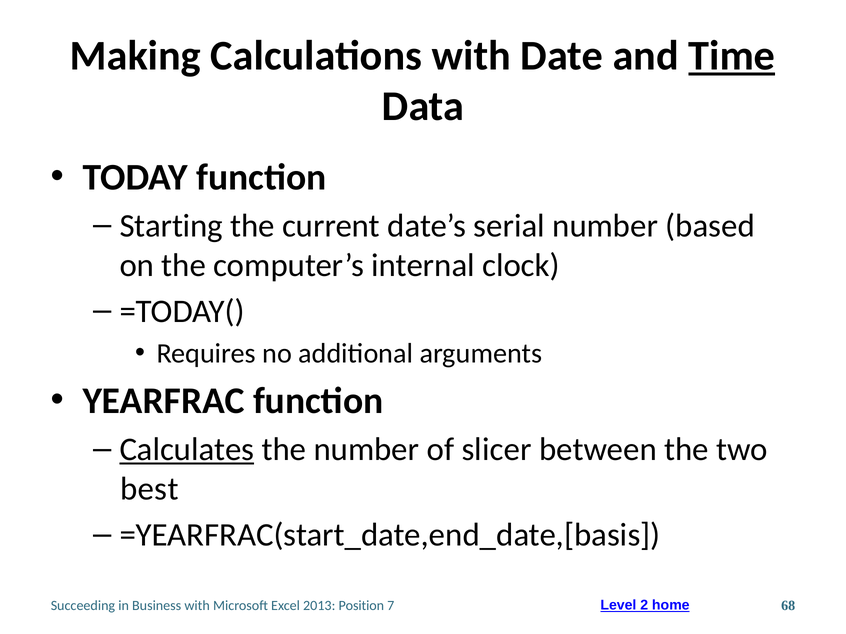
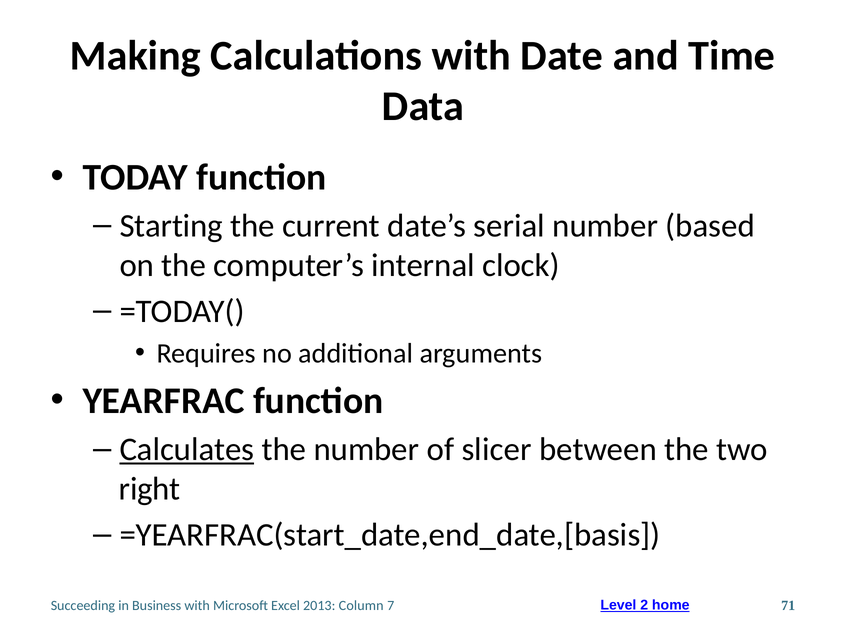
Time underline: present -> none (732, 56)
best: best -> right (150, 489)
Position: Position -> Column (361, 606)
68: 68 -> 71 (788, 606)
